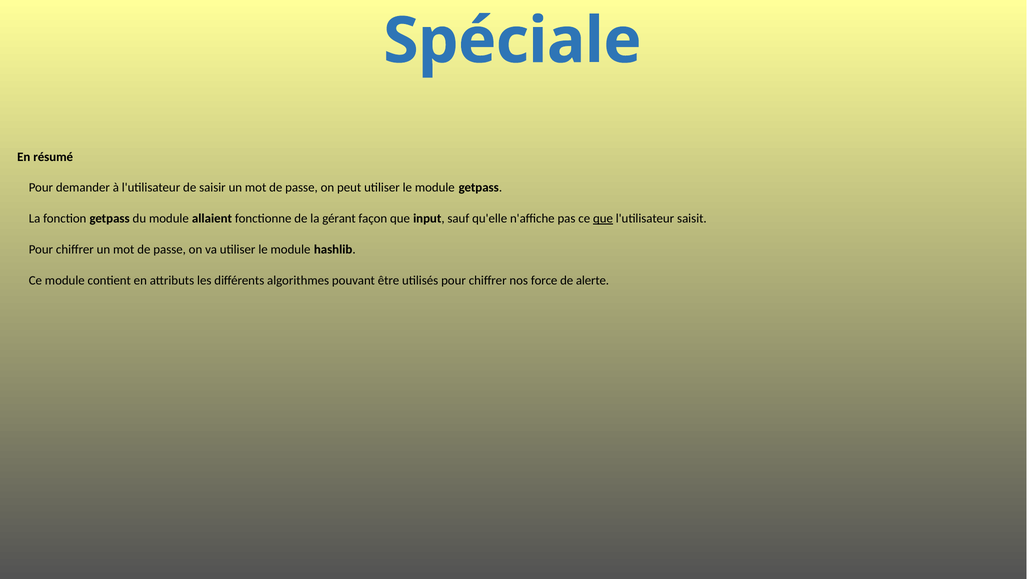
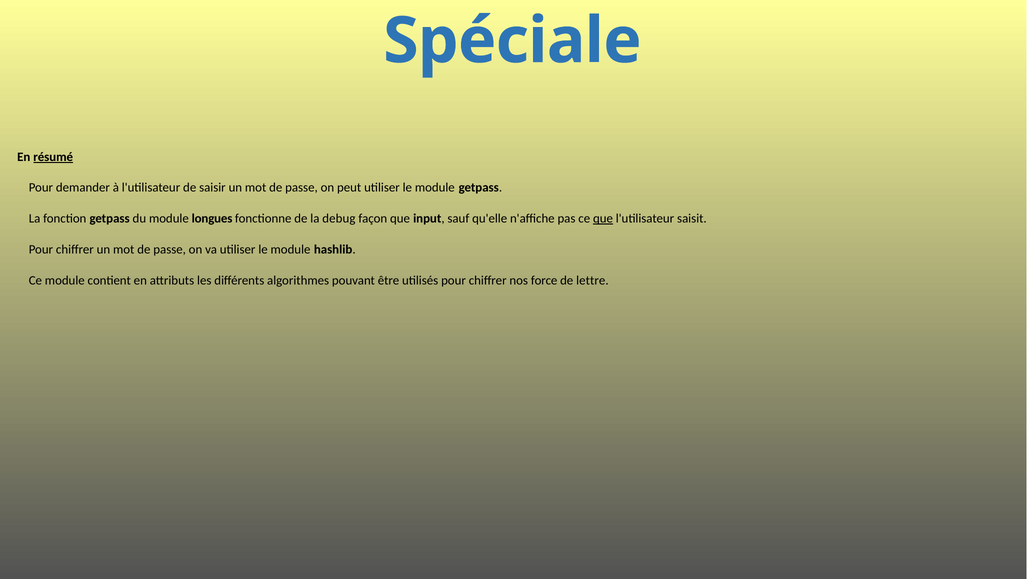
résumé underline: none -> present (53, 157)
allaient: allaient -> longues (212, 219)
gérant: gérant -> debug (339, 219)
alerte: alerte -> lettre (592, 280)
